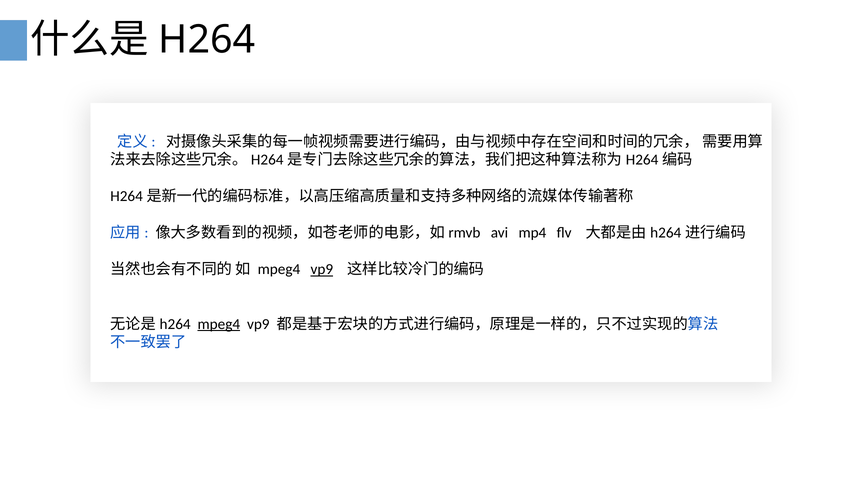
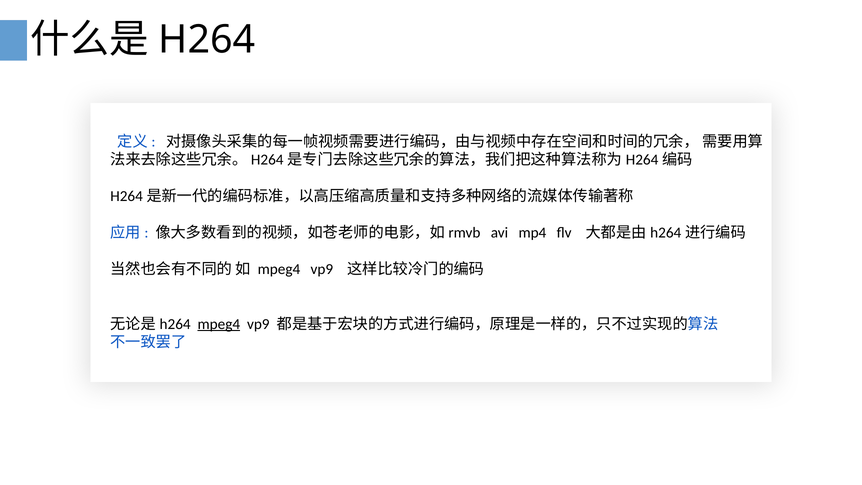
vp9 underline: present -> none (322, 269)
